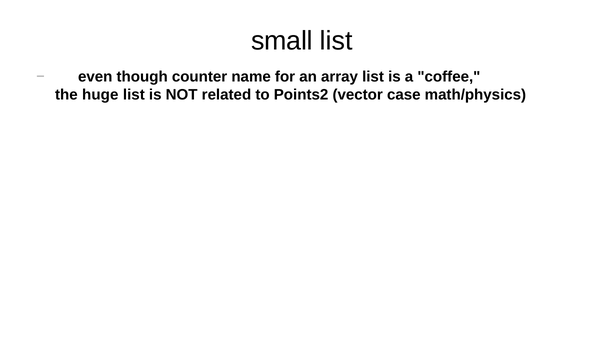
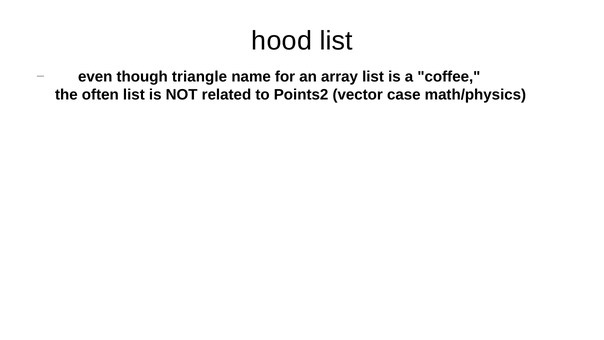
small: small -> hood (282, 41)
counter: counter -> triangle (200, 77)
huge: huge -> often (100, 95)
